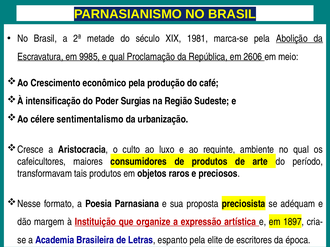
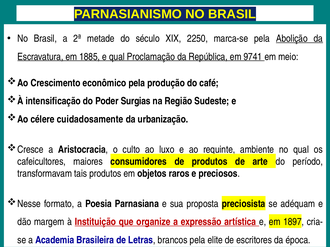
1981: 1981 -> 2250 (197, 39)
9985: 9985 -> 1885 (90, 57)
2606: 2606 -> 9741 (253, 57)
sentimentalismo: sentimentalismo -> cuidadosamente (90, 120)
espanto: espanto -> brancos (173, 240)
